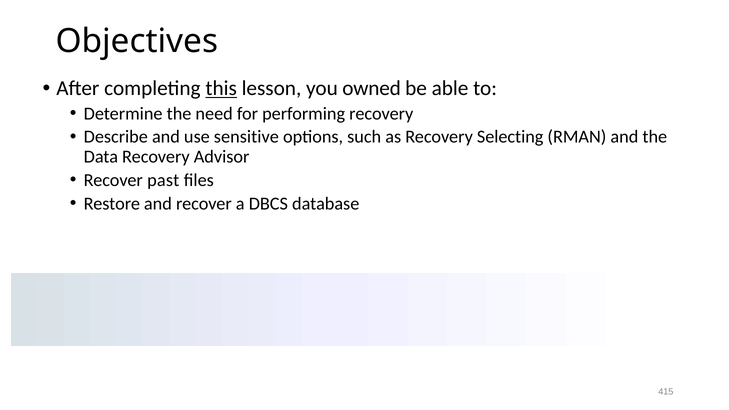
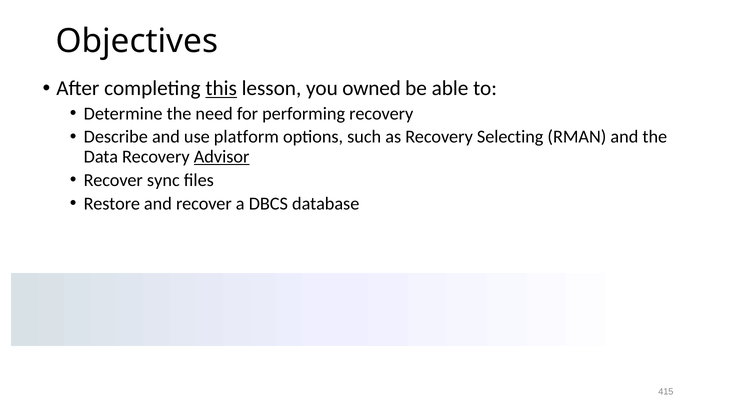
sensitive: sensitive -> platform (246, 137)
Advisor underline: none -> present (222, 157)
past: past -> sync (163, 180)
